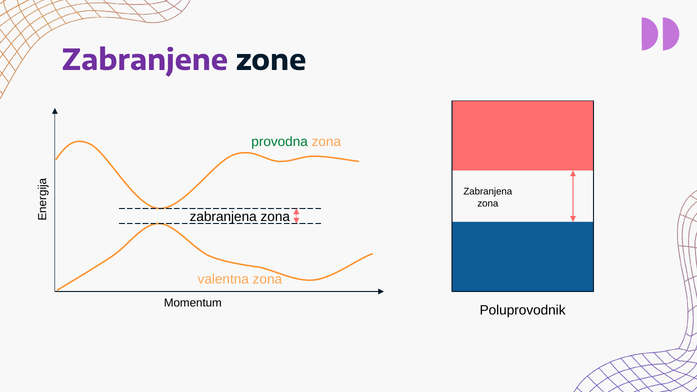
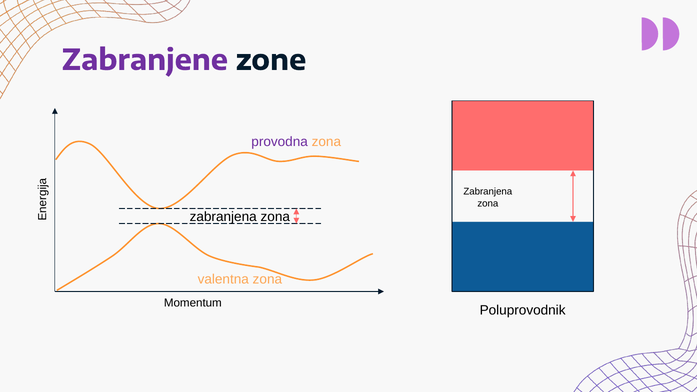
provodna colour: green -> purple (280, 142)
